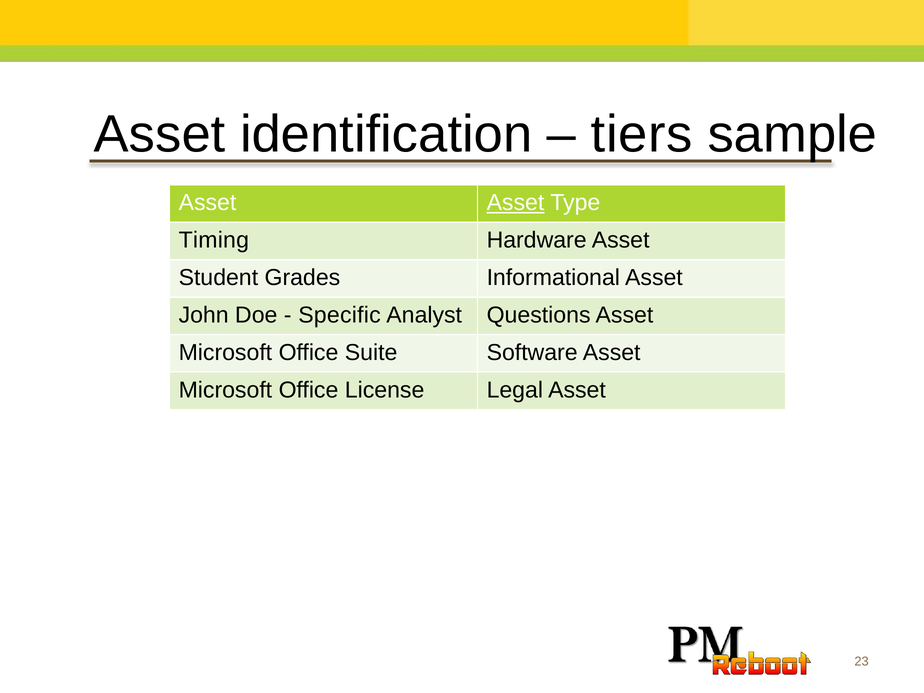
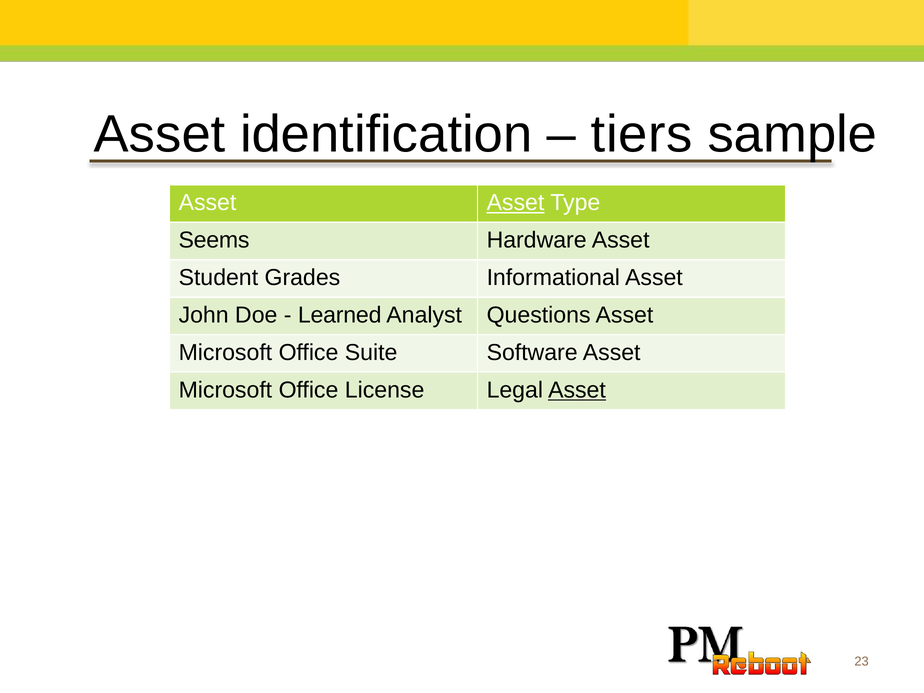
Timing: Timing -> Seems (214, 240)
Specific: Specific -> Learned (340, 315)
Asset underline: none -> present (577, 390)
